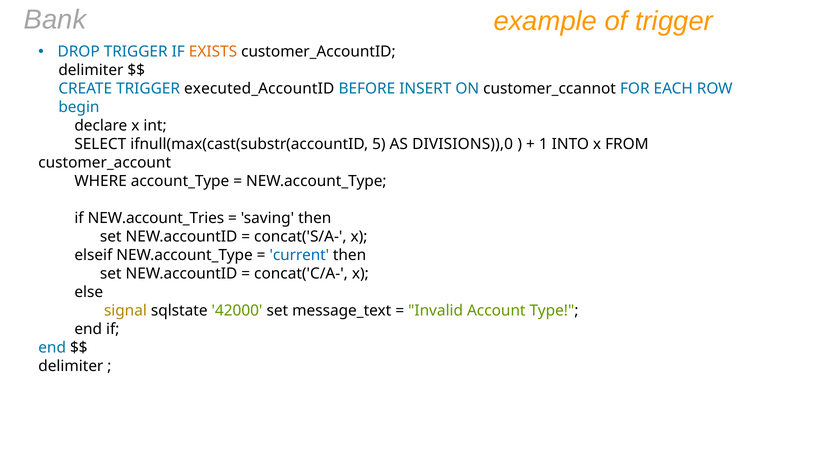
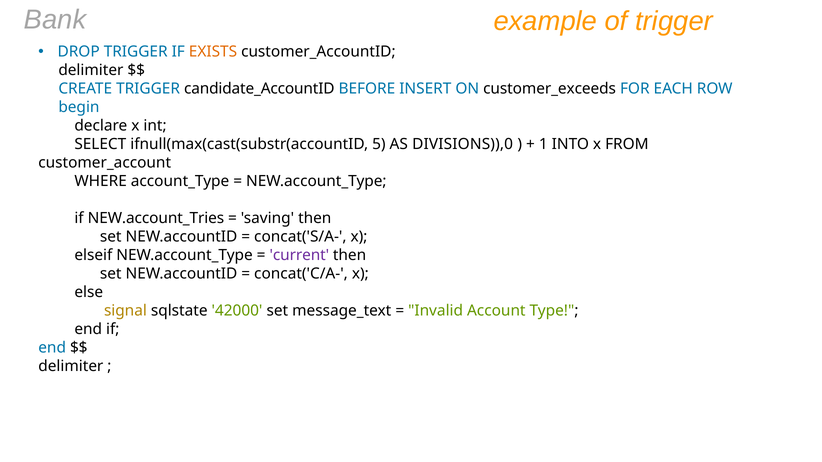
executed_AccountID: executed_AccountID -> candidate_AccountID (259, 89)
customer_ccannot: customer_ccannot -> customer_exceeds (550, 89)
current colour: blue -> purple (299, 255)
